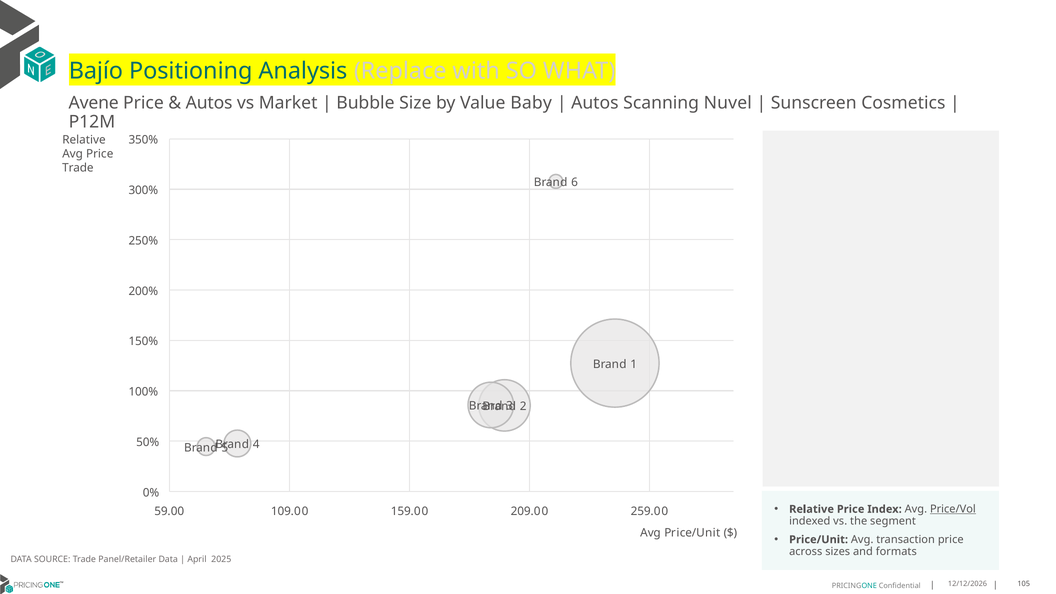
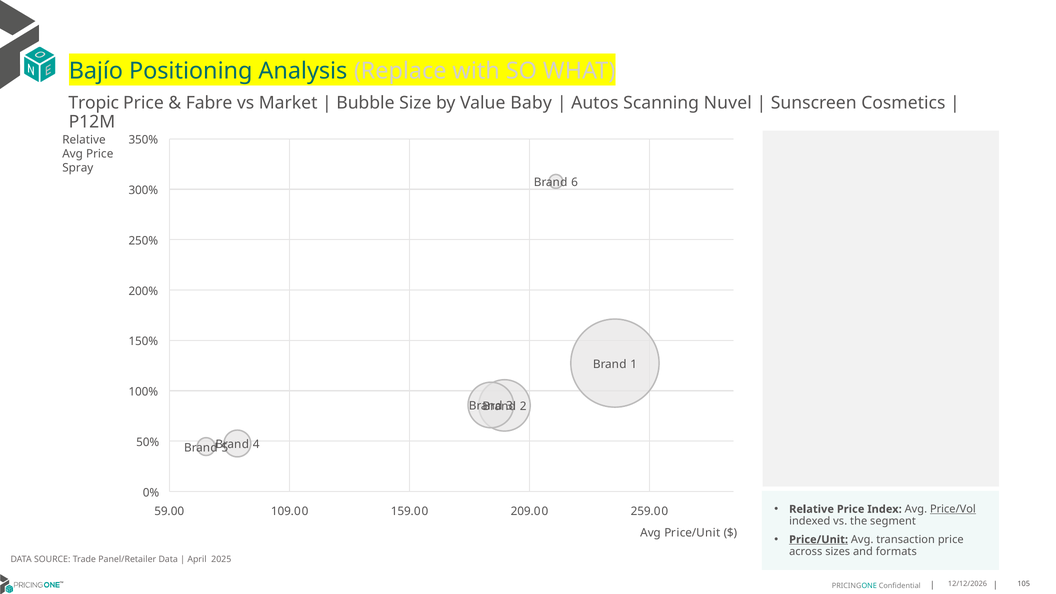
Avene: Avene -> Tropic (94, 103)
Autos: Autos -> Fabre (209, 103)
Trade: Trade -> Spray (78, 168)
Price/Unit underline: none -> present (819, 540)
